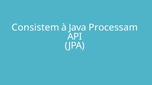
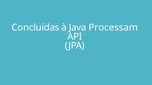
Consistem: Consistem -> Concluídas (36, 28)
